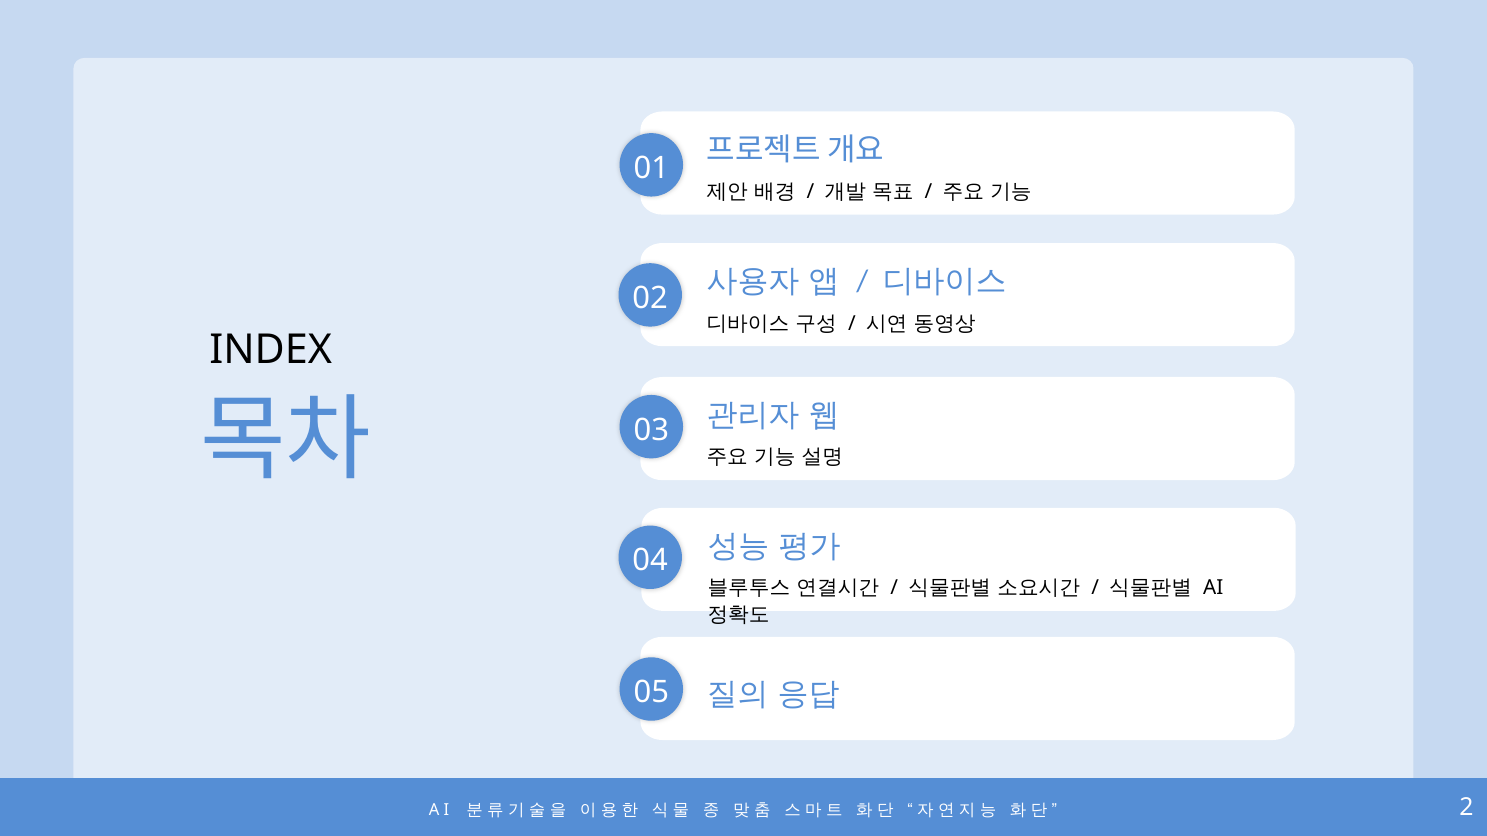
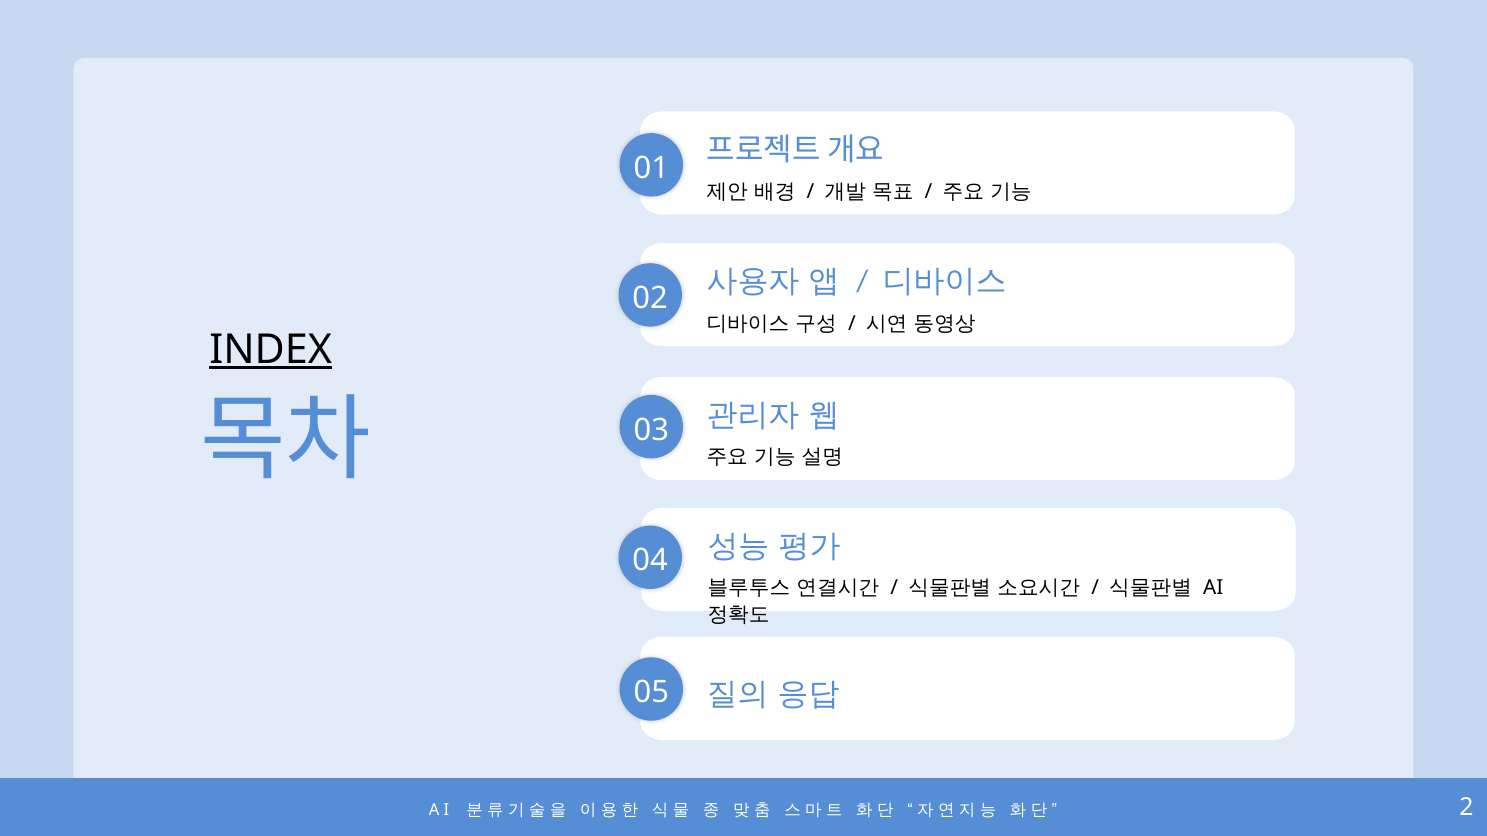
INDEX underline: none -> present (271, 350)
